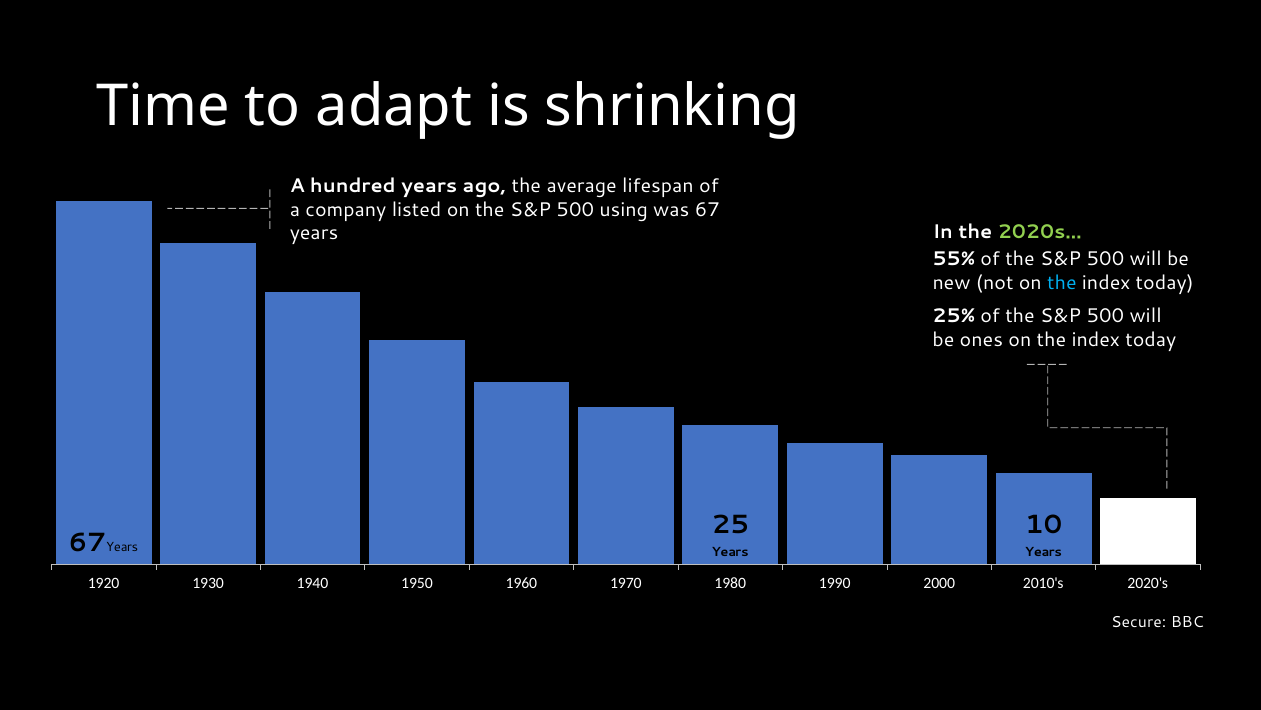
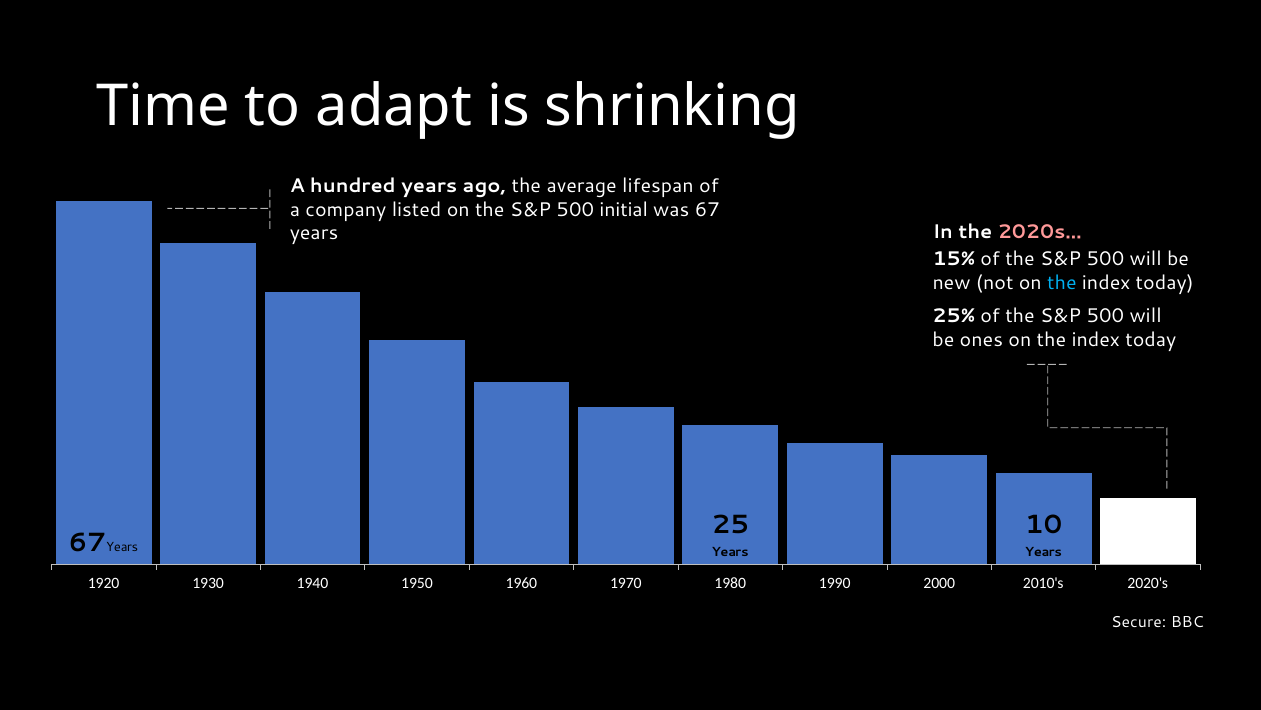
using: using -> initial (624, 210)
2020s… colour: light green -> pink (1040, 232)
55%: 55% -> 15% (954, 259)
